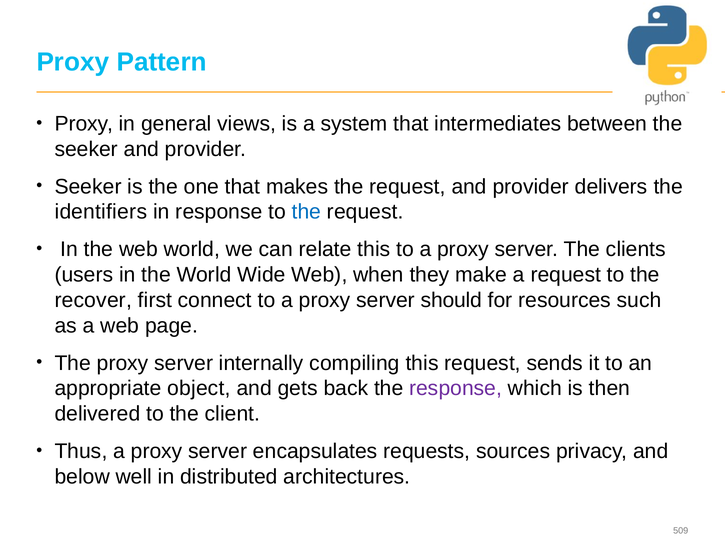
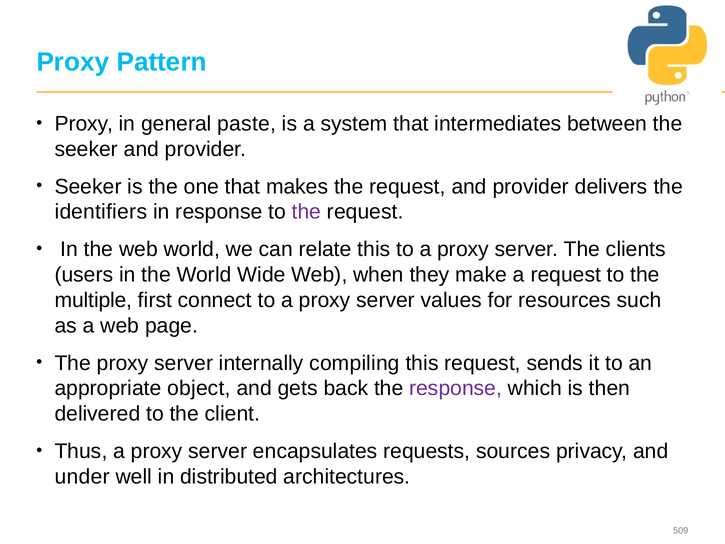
views: views -> paste (247, 124)
the colour: blue -> purple (306, 212)
recover: recover -> multiple (93, 300)
should: should -> values (451, 300)
below: below -> under (82, 476)
